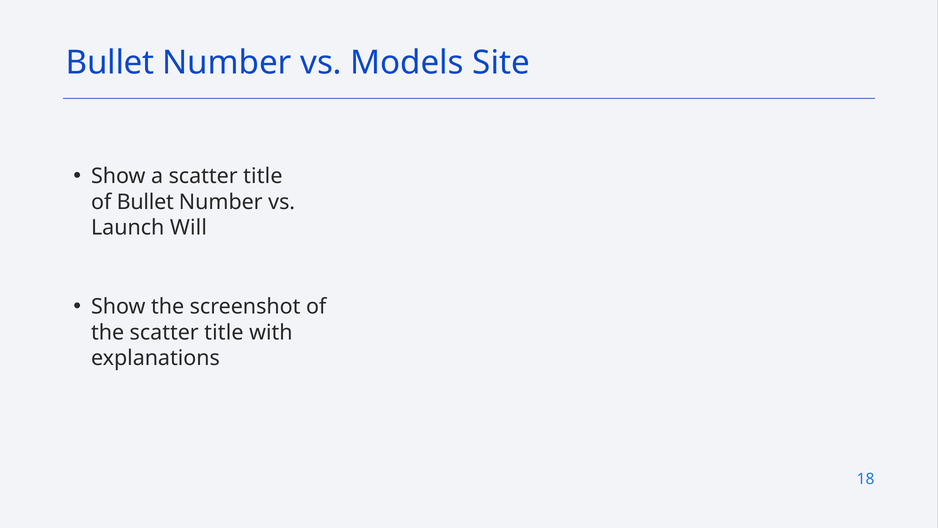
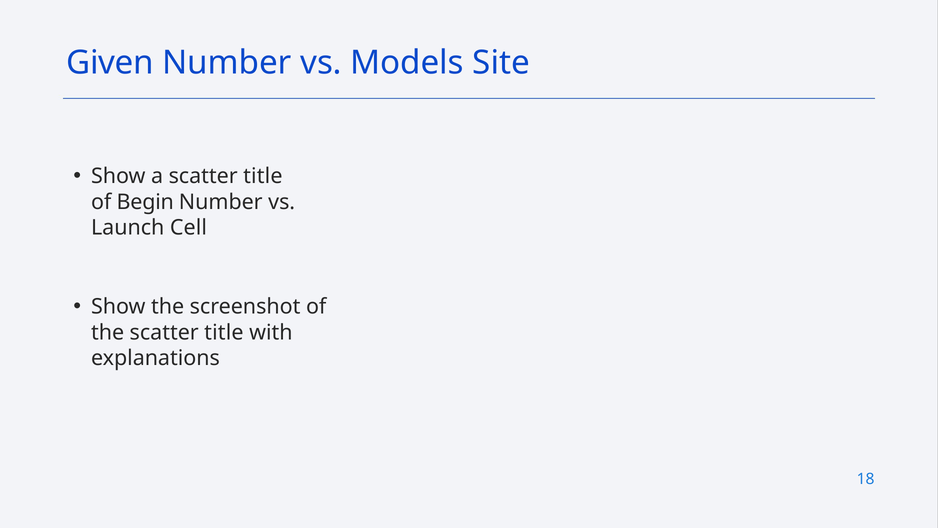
Bullet: Bullet -> Given (110, 63)
of Bullet: Bullet -> Begin (145, 202)
Will: Will -> Cell (188, 228)
